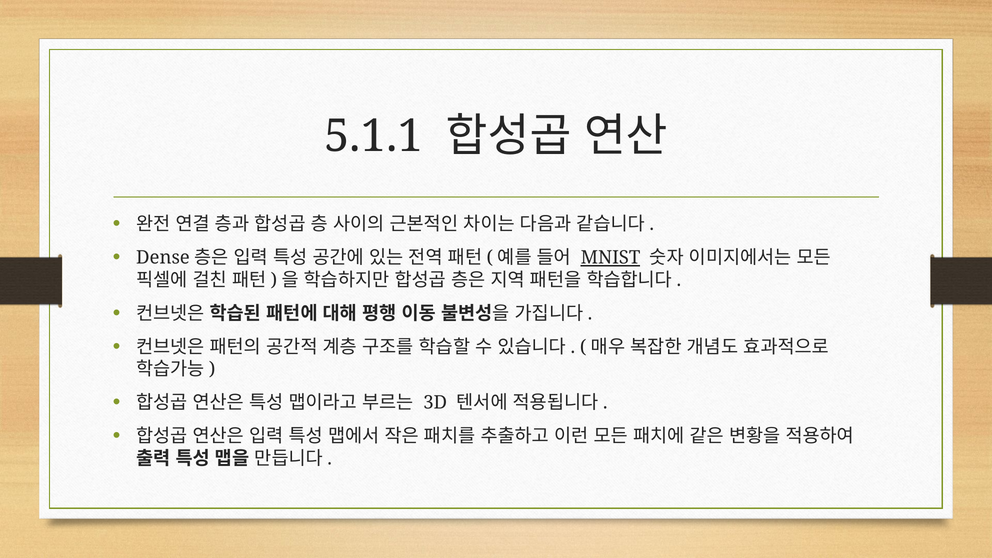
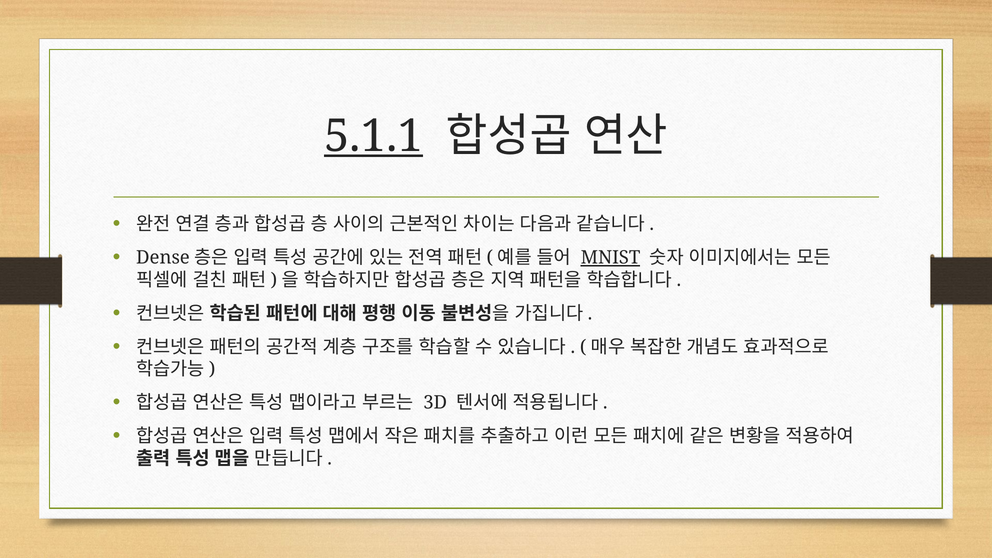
5.1.1 underline: none -> present (374, 136)
